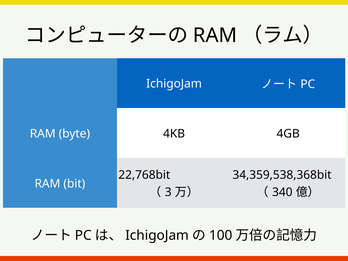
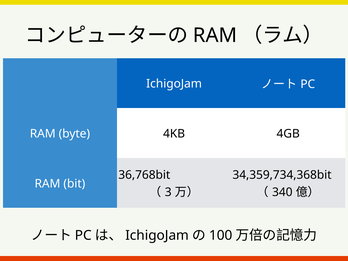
22,768bit: 22,768bit -> 36,768bit (144, 175)
34,359,538,368bit: 34,359,538,368bit -> 34,359,734,368bit (282, 175)
